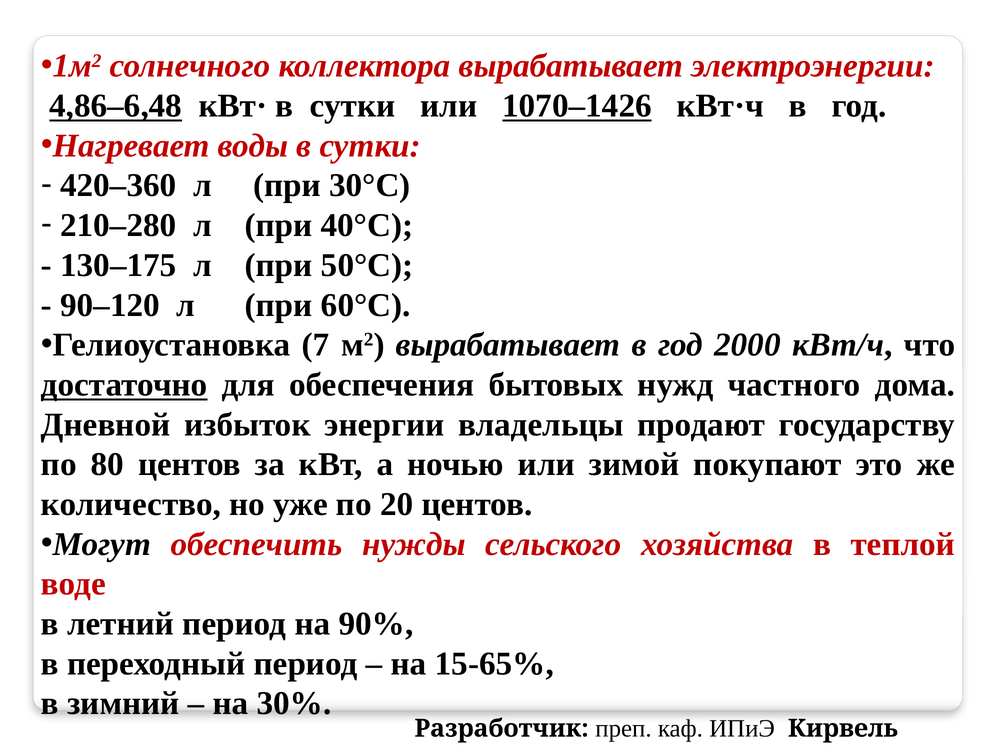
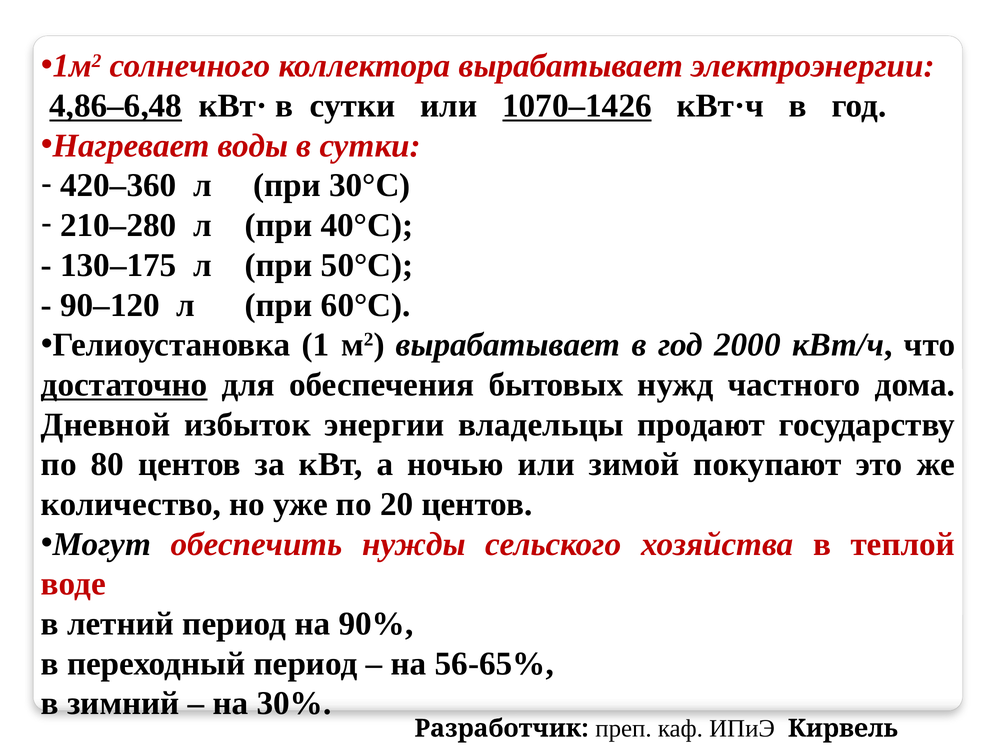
7: 7 -> 1 (316, 345)
15-65%: 15-65% -> 56-65% (494, 664)
